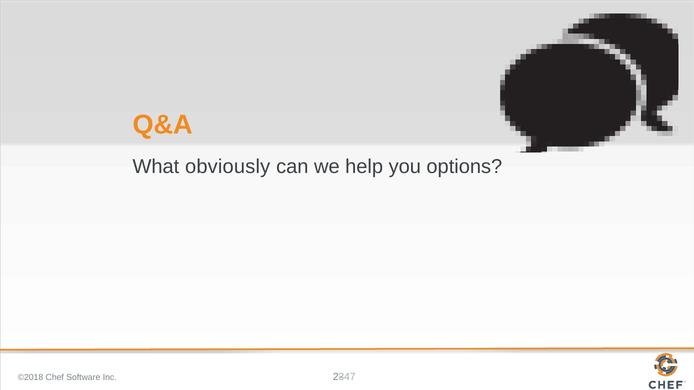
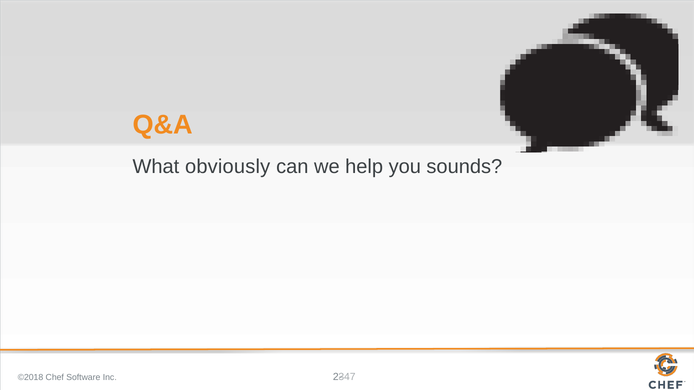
options: options -> sounds (464, 167)
